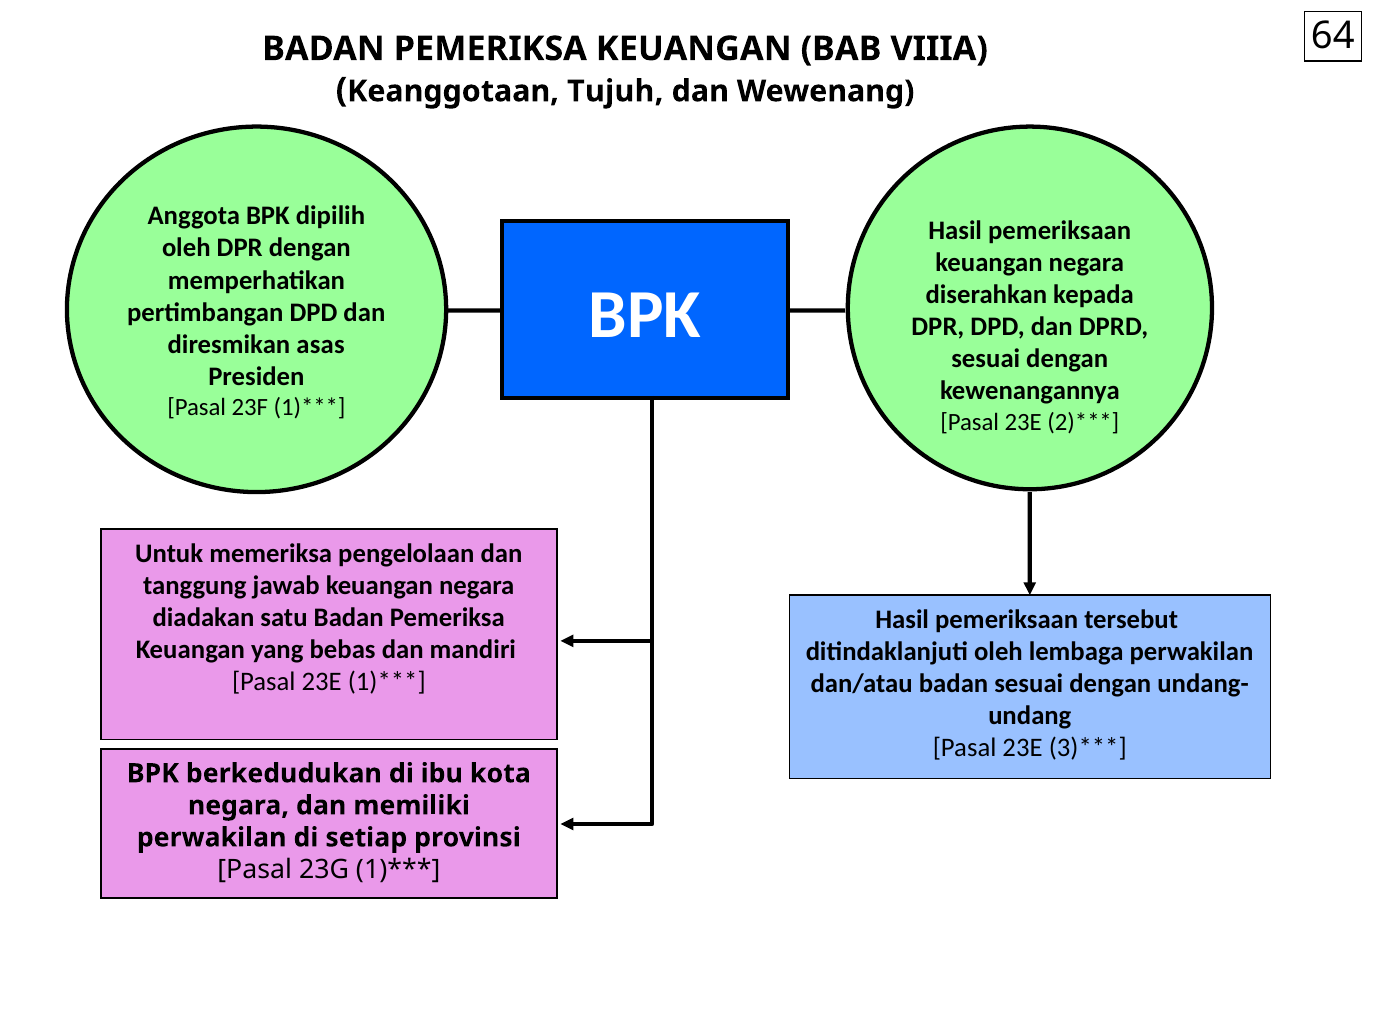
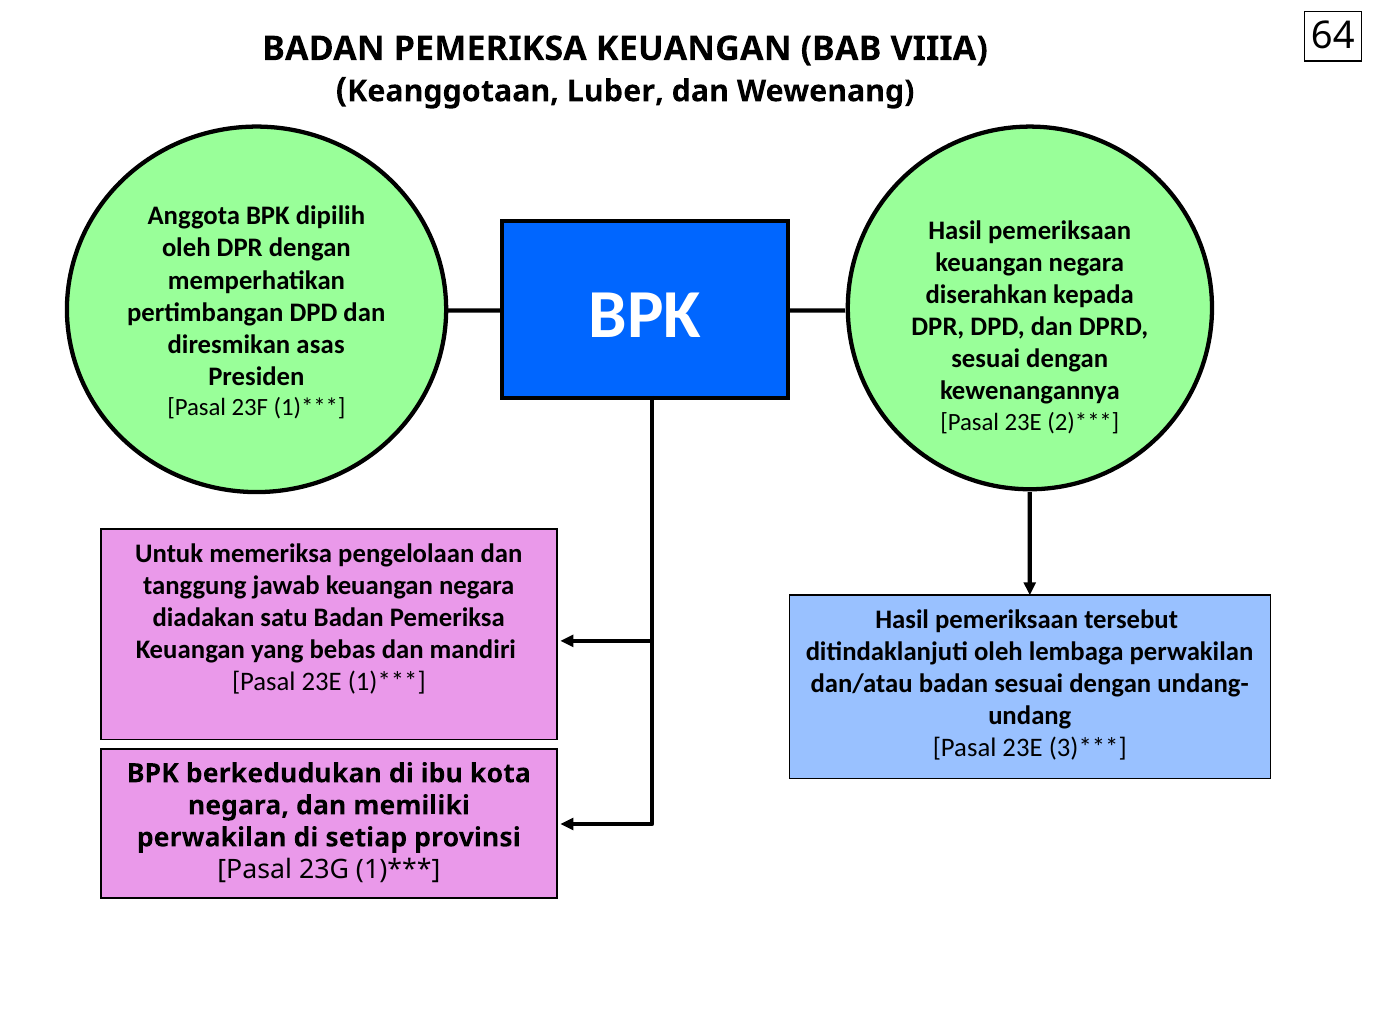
Tujuh: Tujuh -> Luber (615, 91)
